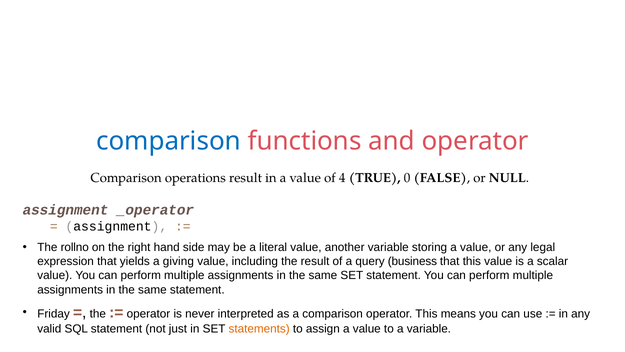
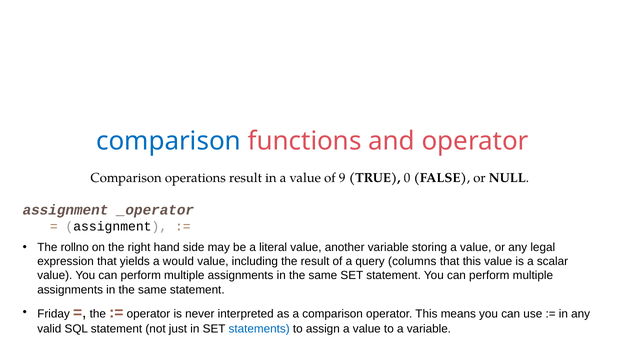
4: 4 -> 9 (342, 178)
giving: giving -> would (178, 261)
business: business -> columns (412, 261)
statements colour: orange -> blue (259, 328)
